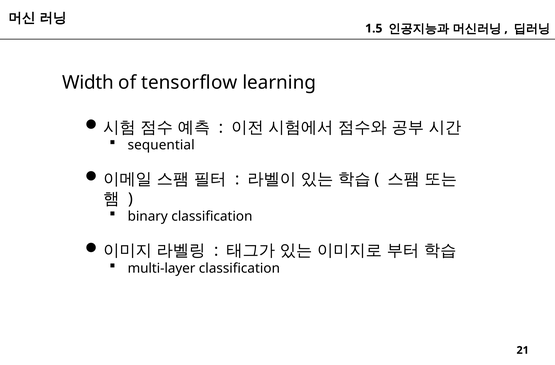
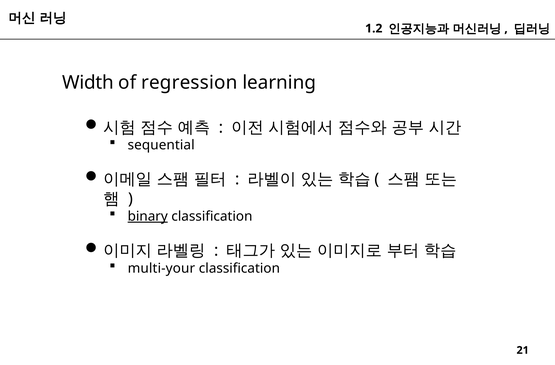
1.5: 1.5 -> 1.2 (374, 28)
tensorflow: tensorflow -> regression (189, 82)
binary underline: none -> present (148, 216)
multi-layer: multi-layer -> multi-your (161, 268)
